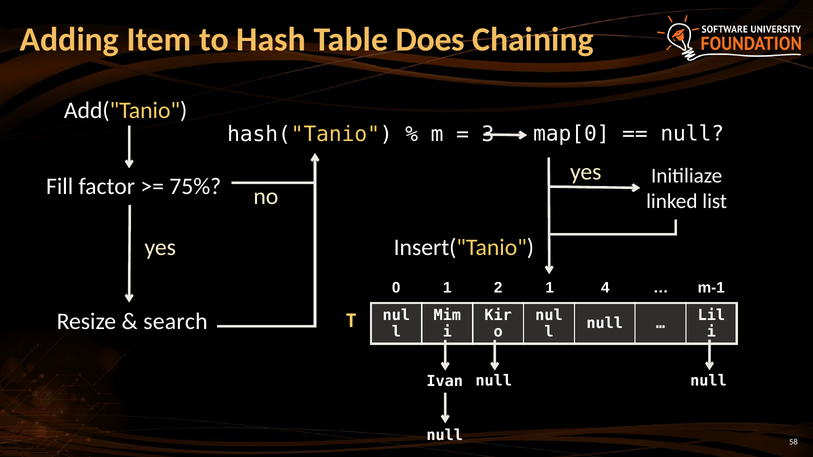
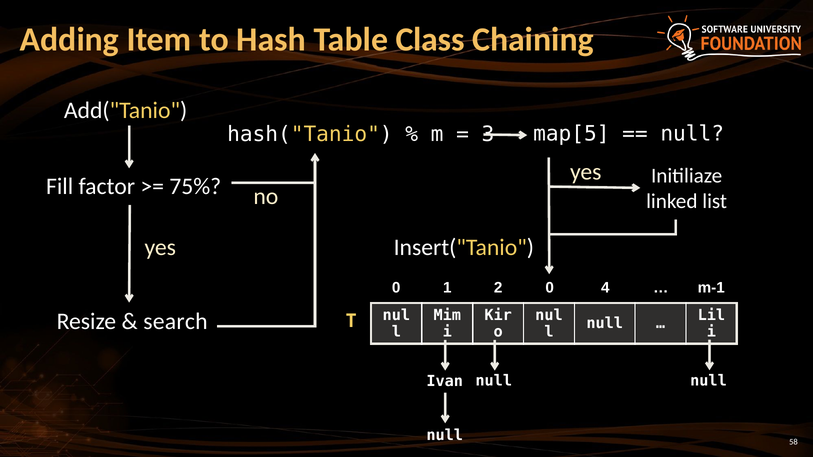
Does: Does -> Class (430, 40)
map[0: map[0 -> map[5 (571, 134)
2 1: 1 -> 0 (550, 288)
